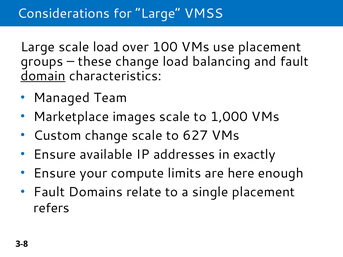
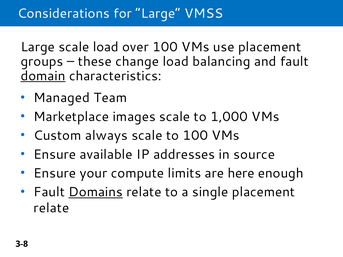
Custom change: change -> always (106, 136)
to 627: 627 -> 100 (195, 136)
exactly: exactly -> source (254, 155)
Domains underline: none -> present (96, 192)
refers: refers -> relate (51, 208)
